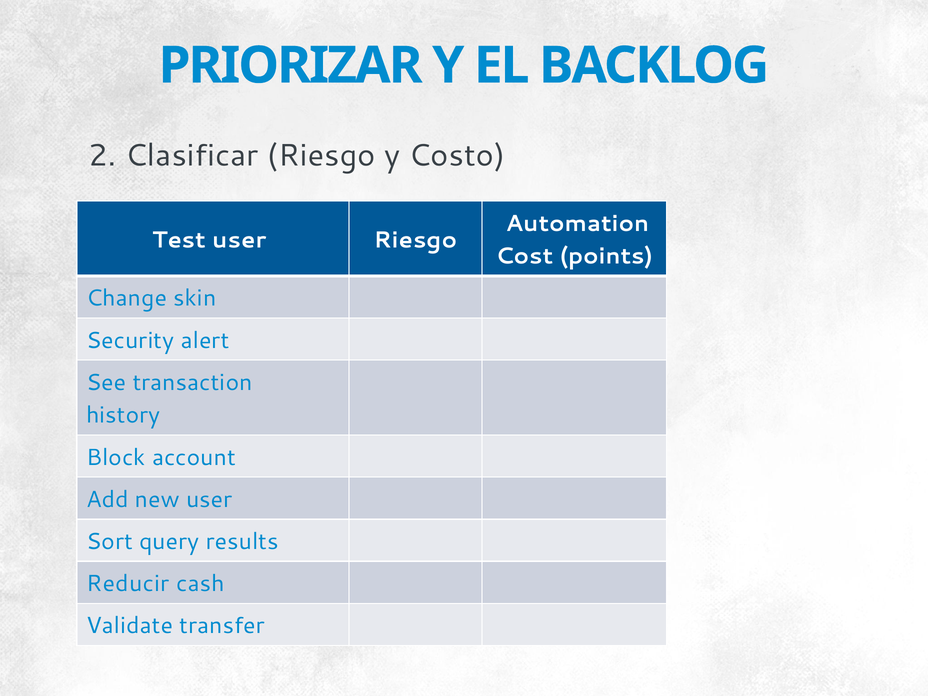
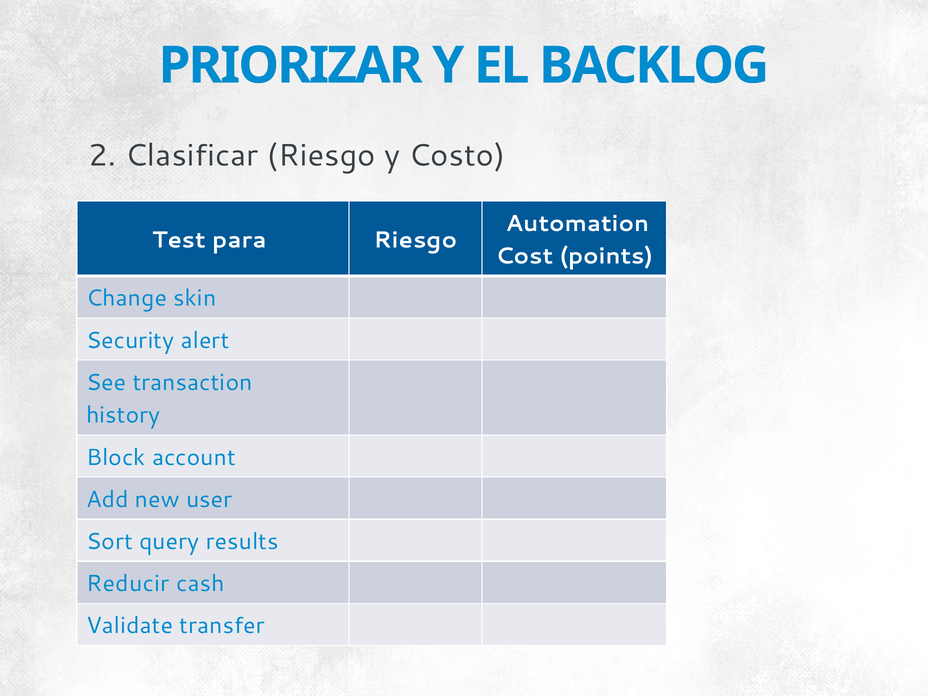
Test user: user -> para (239, 240)
